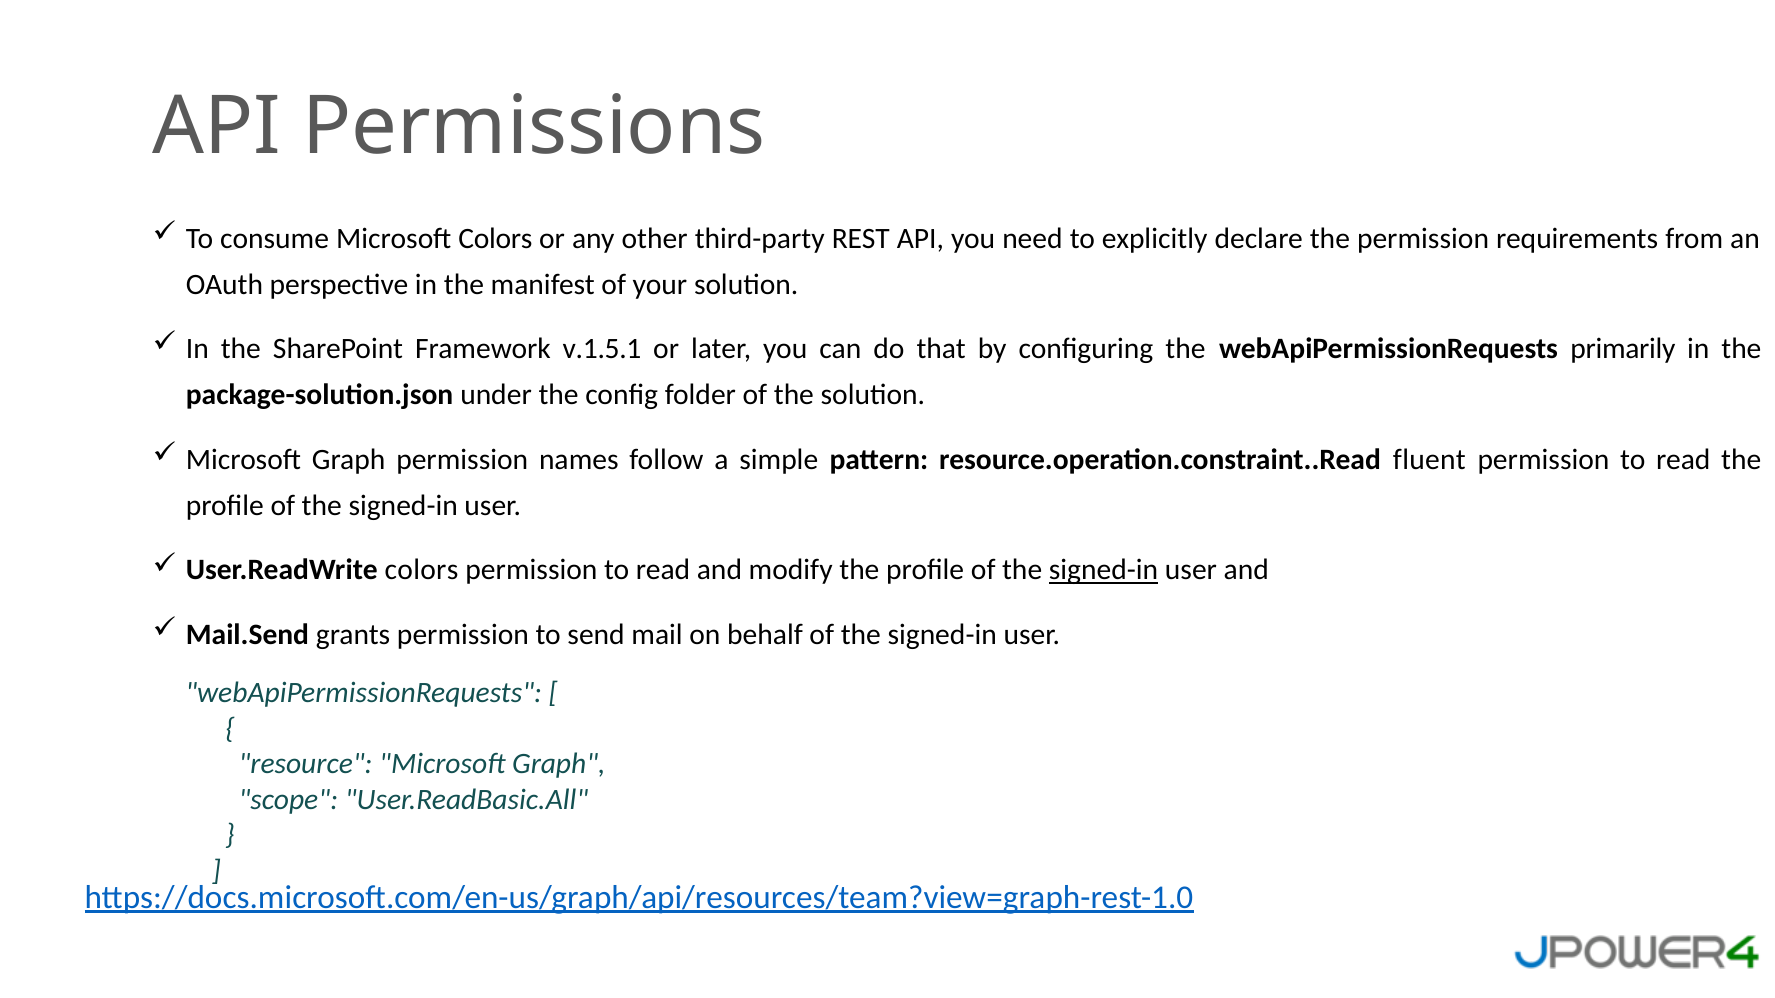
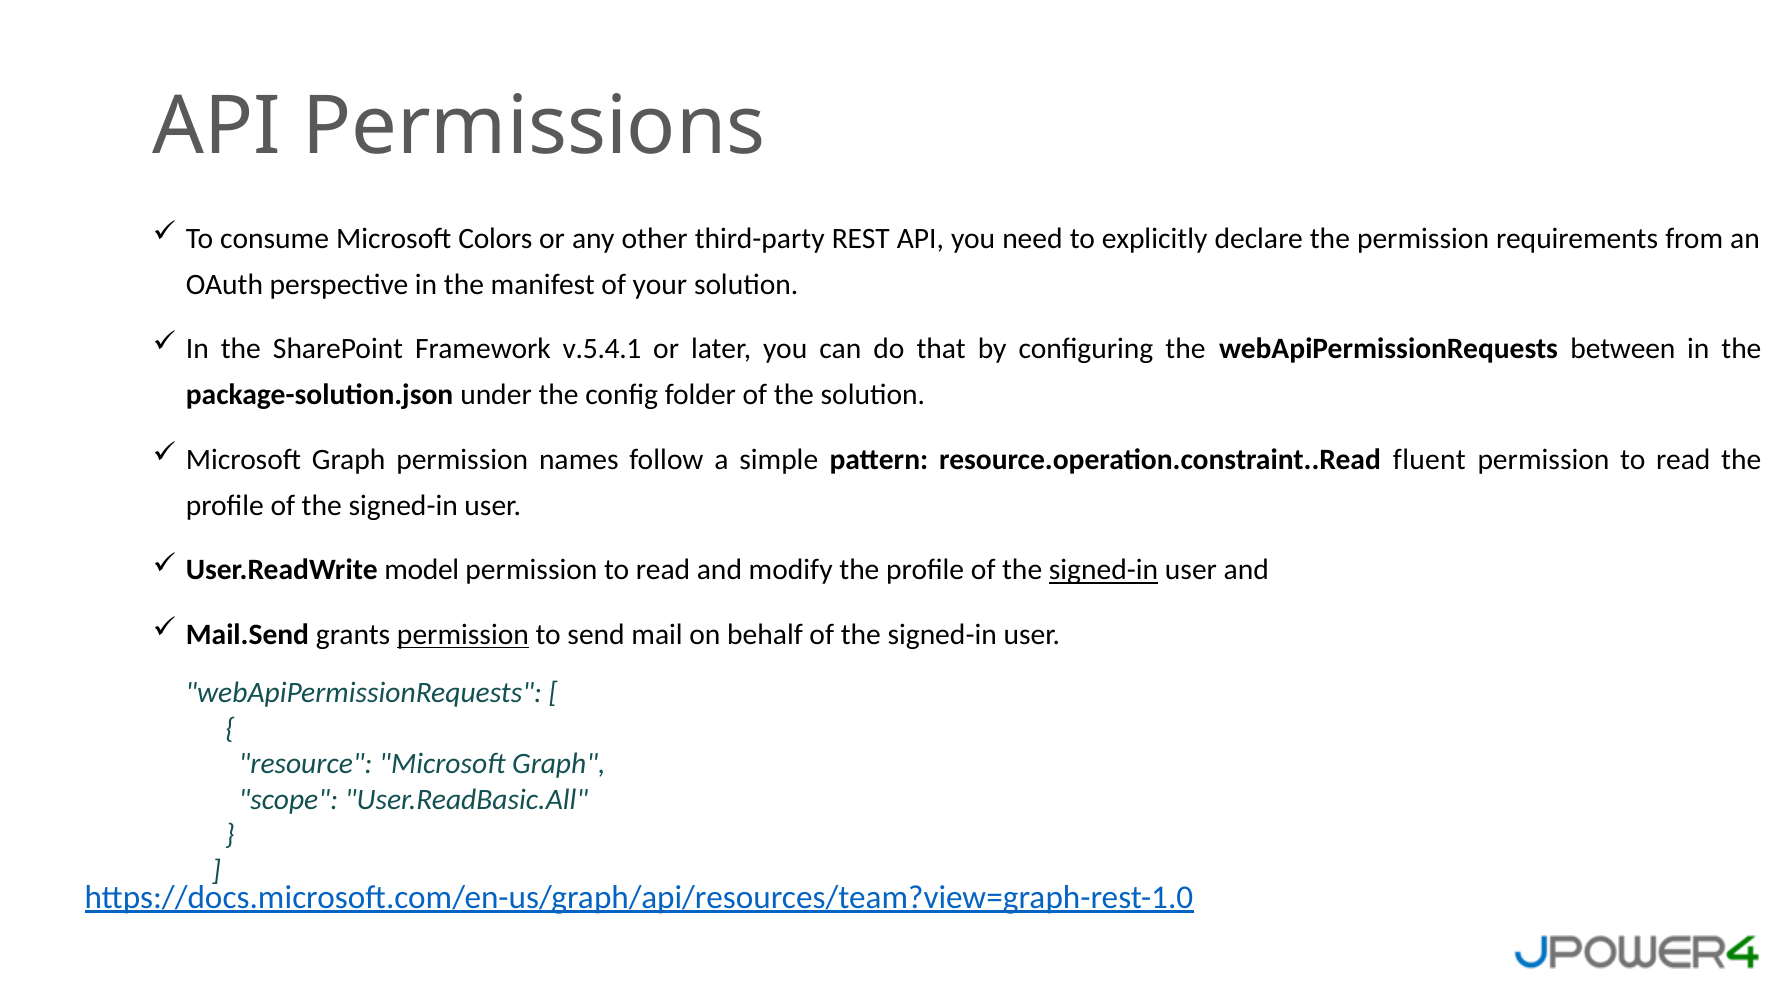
v.1.5.1: v.1.5.1 -> v.5.4.1 (602, 349)
primarily: primarily -> between (1623, 349)
User.ReadWrite colors: colors -> model (422, 570)
permission underline: none -> present (463, 635)
